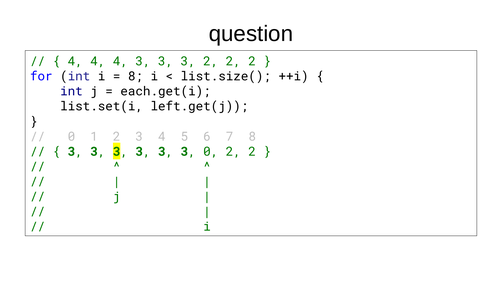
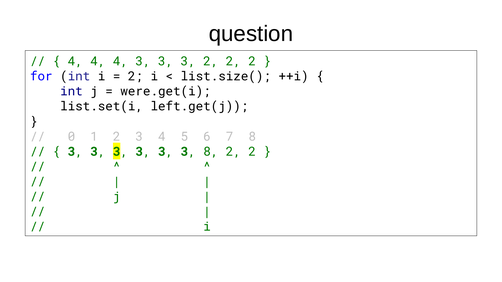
8: 8 -> 2 (135, 77)
each.get(i: each.get(i -> were.get(i (166, 92)
3 0: 0 -> 8 (211, 152)
